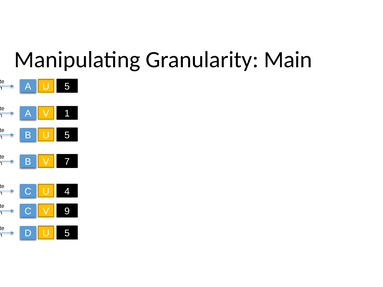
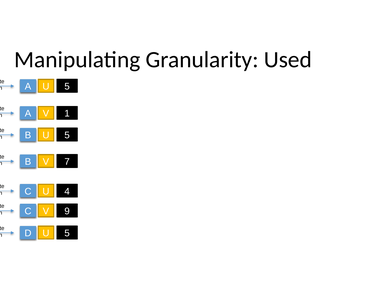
Main: Main -> Used (288, 60)
